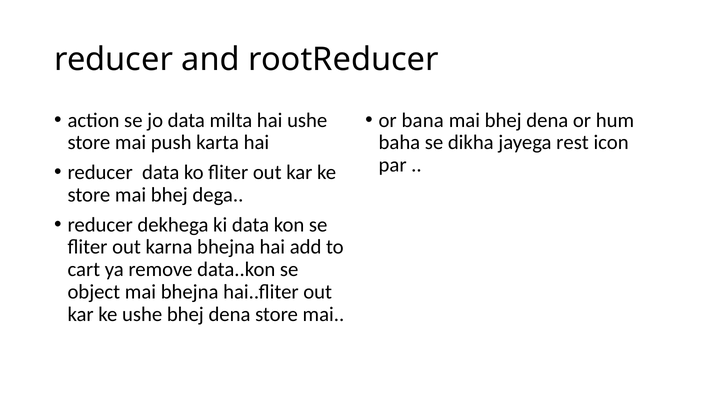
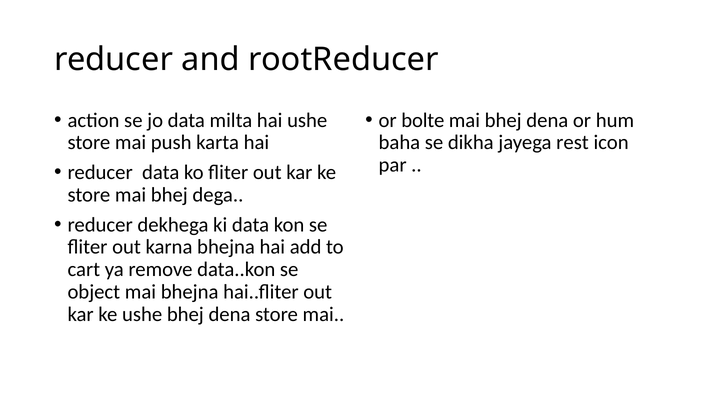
bana: bana -> bolte (423, 120)
